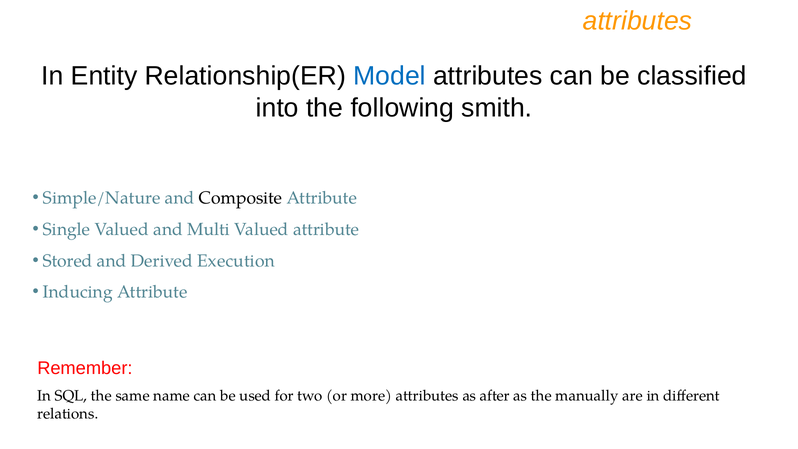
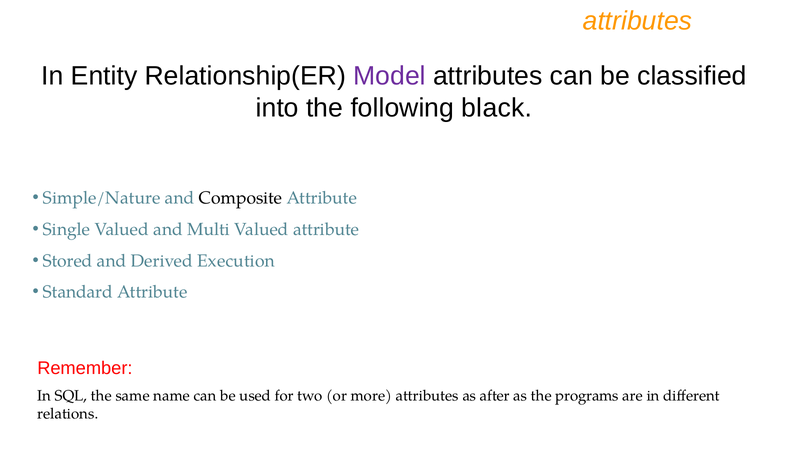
Model colour: blue -> purple (390, 76)
smith: smith -> black (497, 108)
Inducing: Inducing -> Standard (78, 292)
manually: manually -> programs (587, 396)
